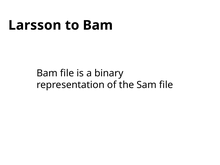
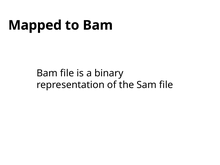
Larsson: Larsson -> Mapped (35, 25)
